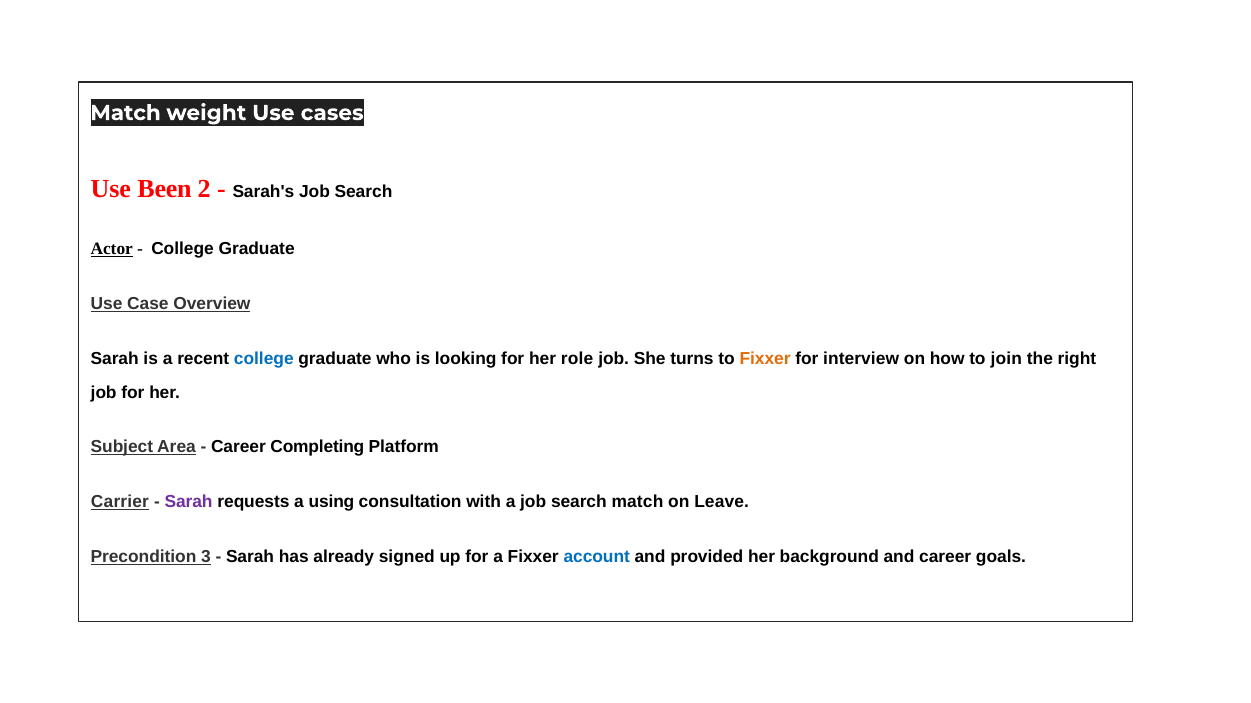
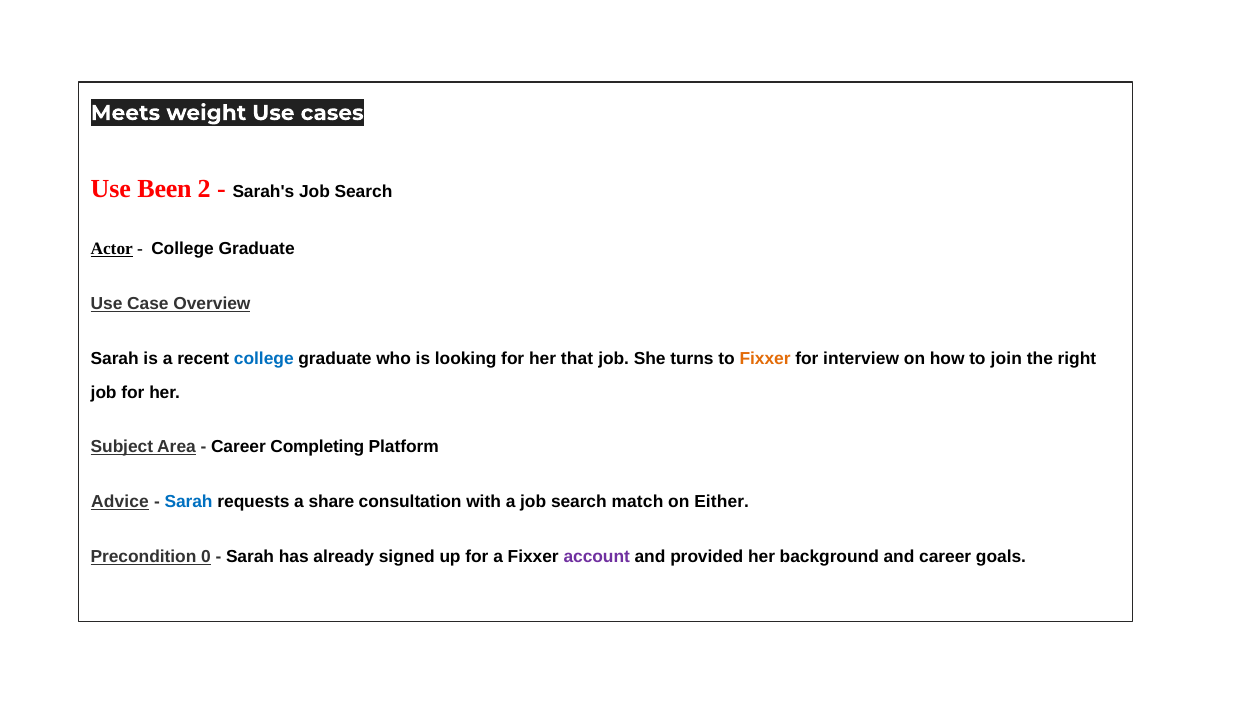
Match: Match -> Meets (125, 113)
role: role -> that (577, 359)
Carrier: Carrier -> Advice (120, 502)
Sarah colour: purple -> blue (189, 502)
using: using -> share (332, 502)
Leave: Leave -> Either (722, 502)
3: 3 -> 0 (206, 557)
account colour: blue -> purple (597, 557)
